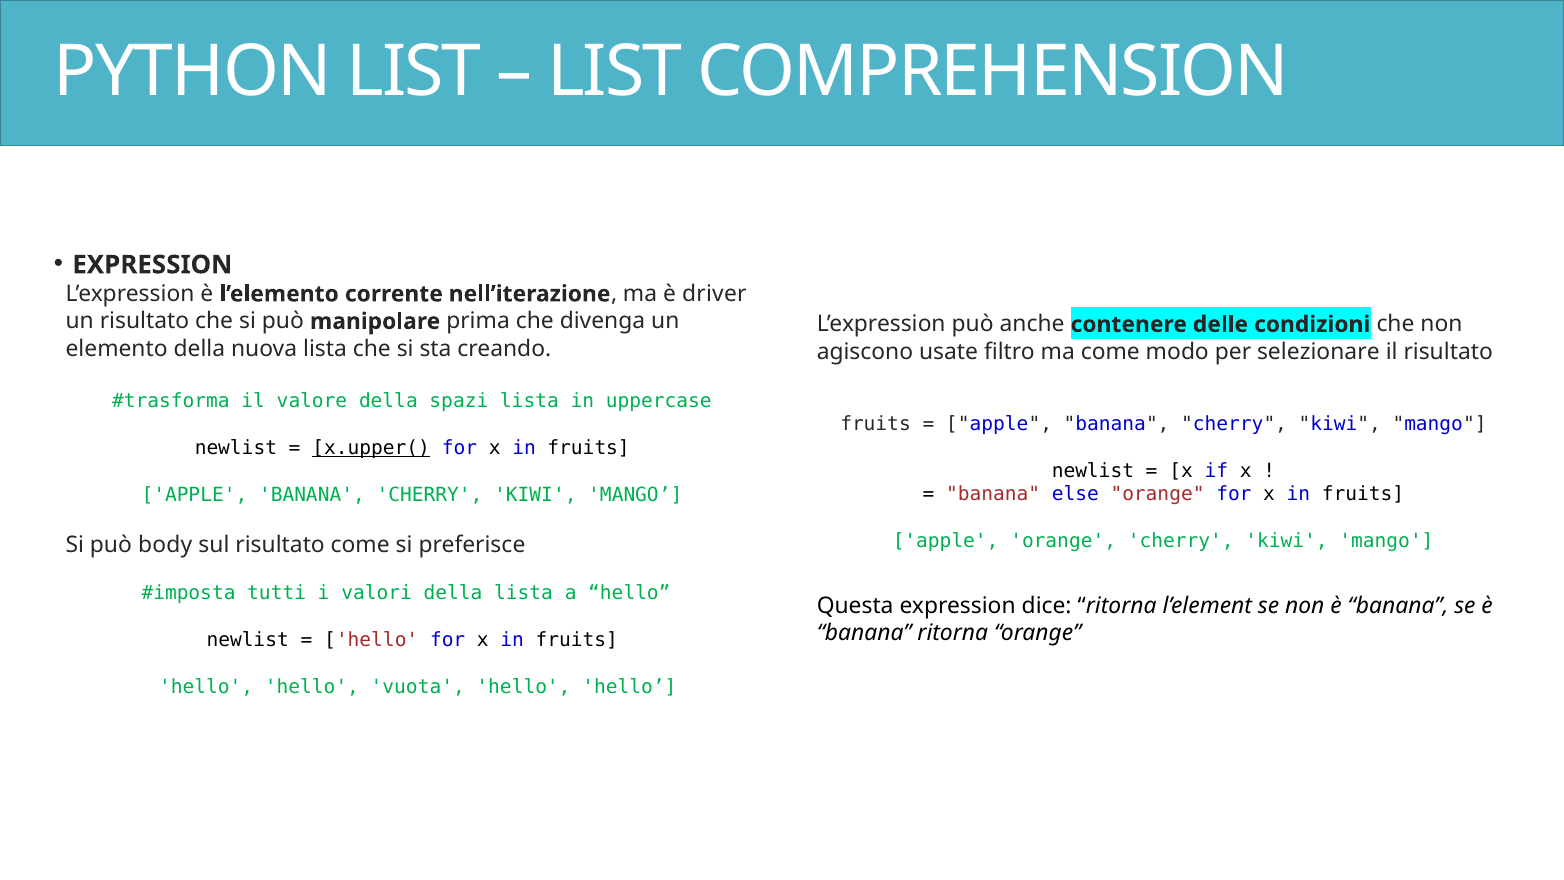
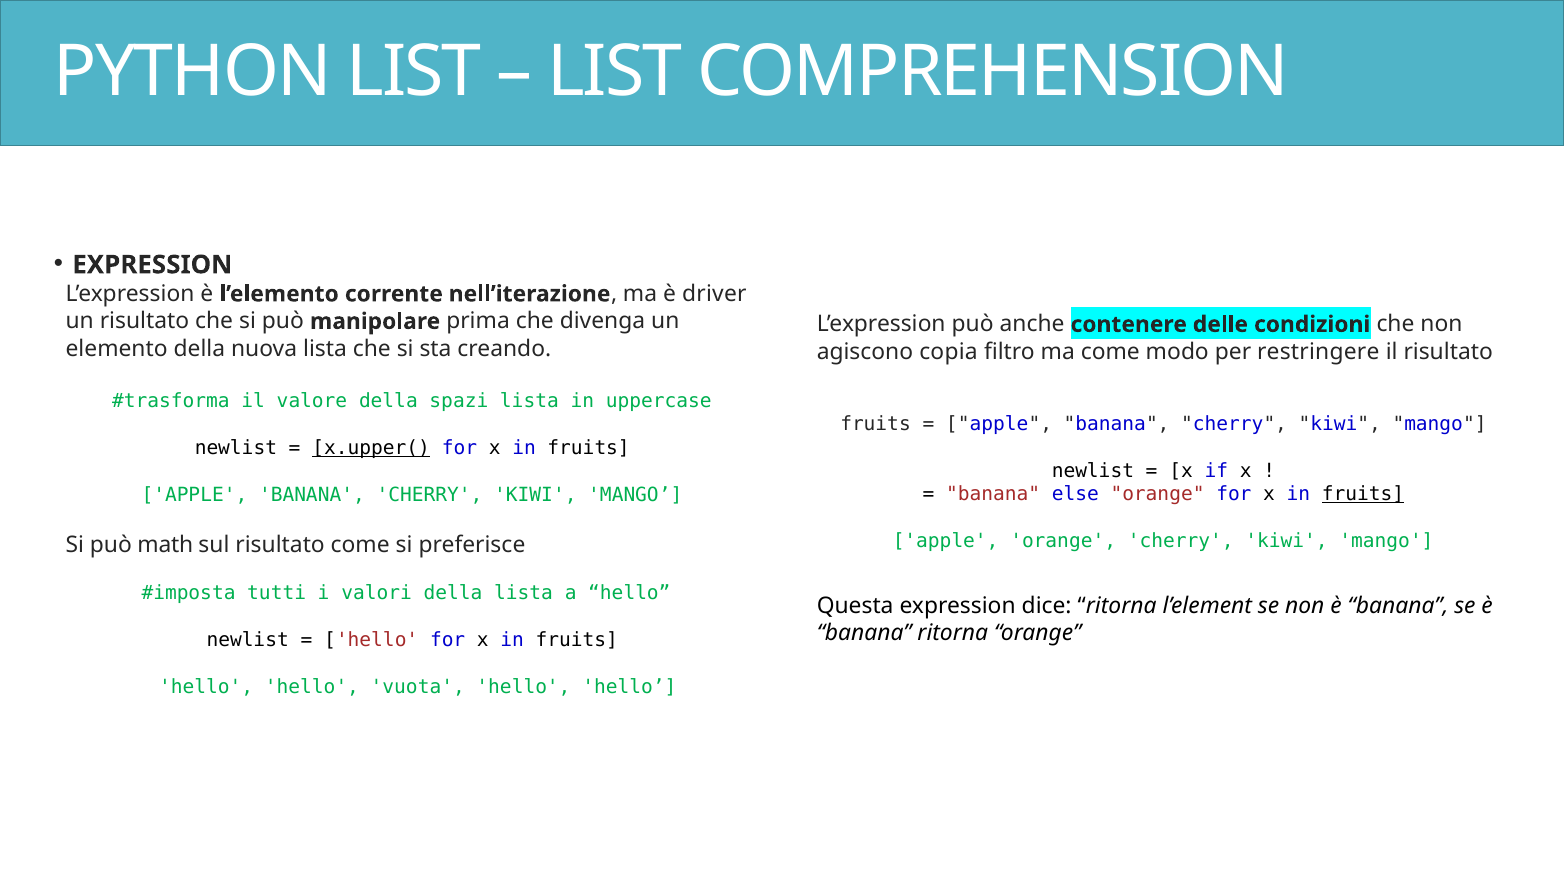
usate: usate -> copia (949, 352)
selezionare: selezionare -> restringere (1318, 352)
fruits underline: none -> present (1363, 494)
body: body -> math (165, 544)
